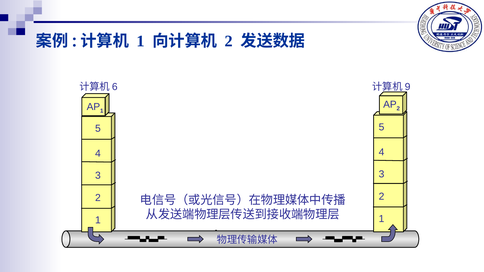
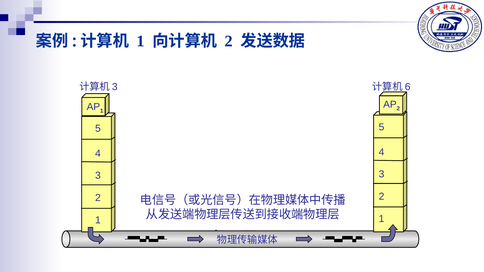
6: 6 -> 3 (115, 87)
9: 9 -> 6 (408, 87)
